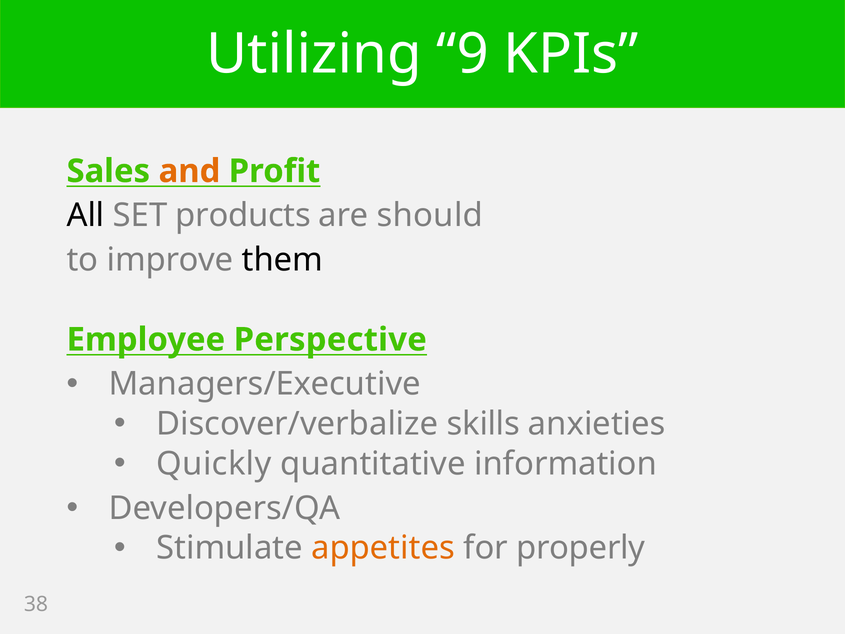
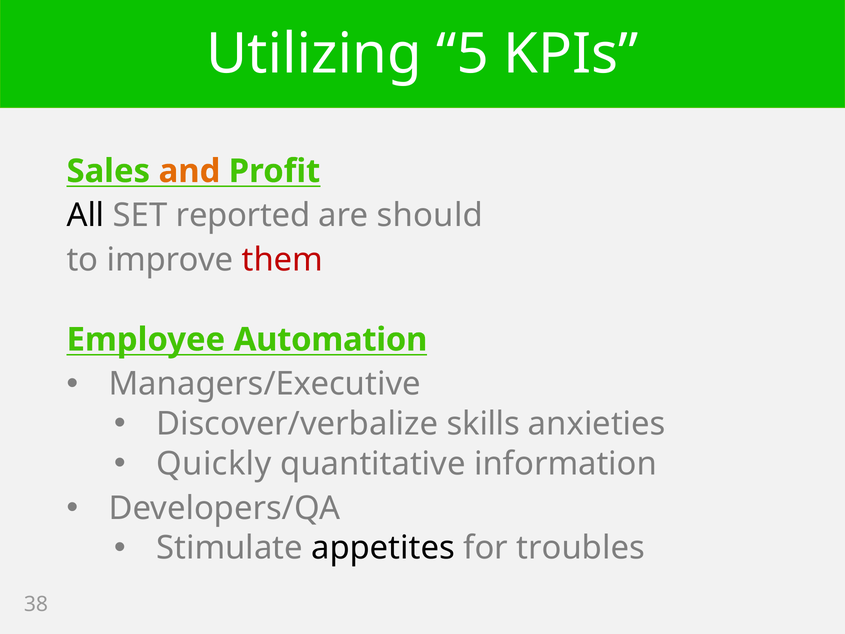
9: 9 -> 5 (463, 54)
products: products -> reported (243, 215)
them colour: black -> red (282, 260)
Perspective: Perspective -> Automation (331, 340)
appetites colour: orange -> black (383, 548)
properly: properly -> troubles (581, 548)
